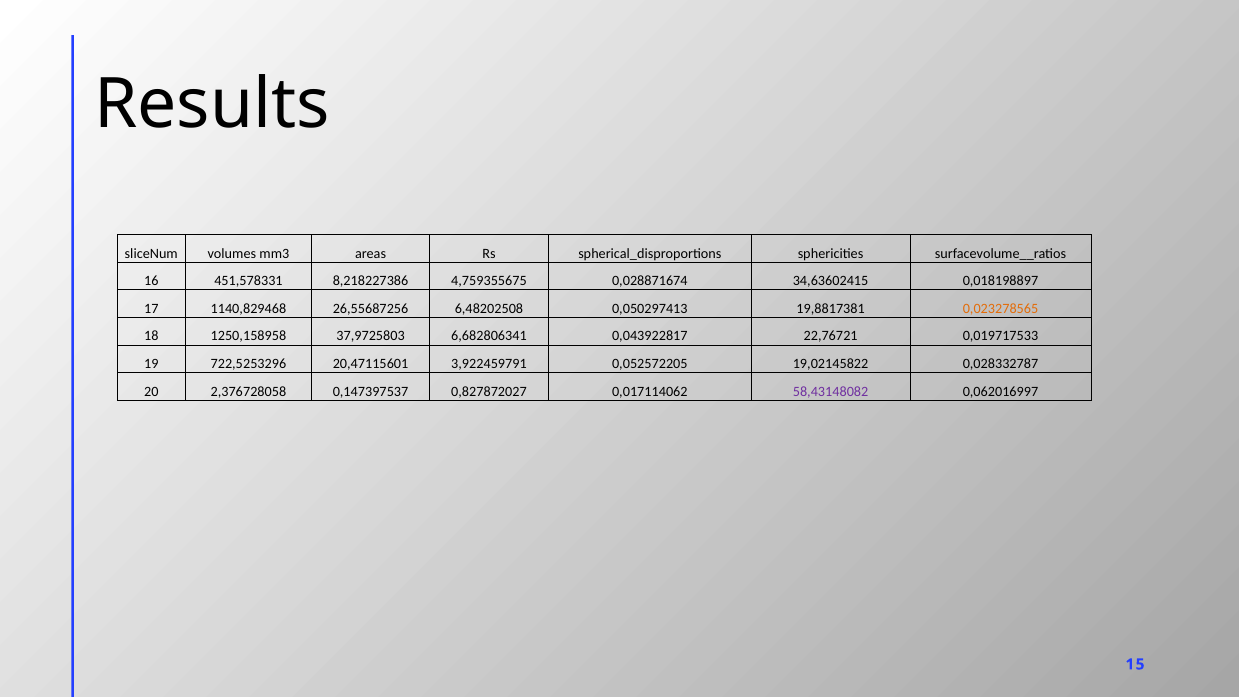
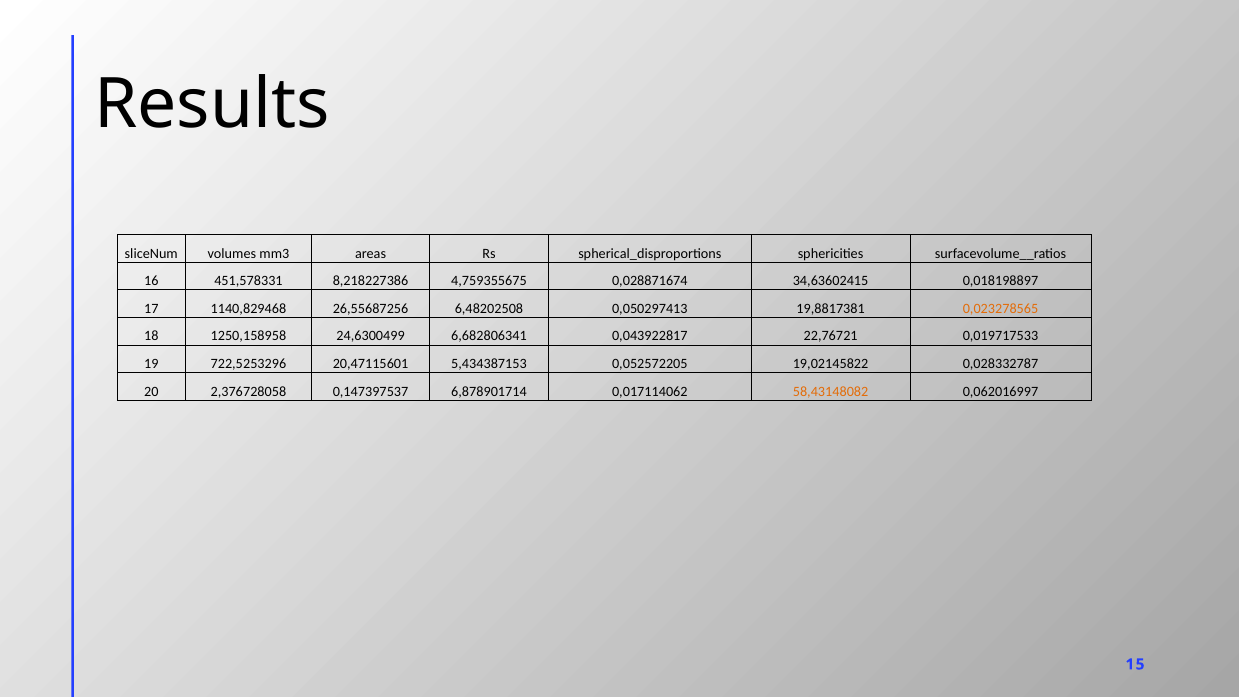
37,9725803: 37,9725803 -> 24,6300499 (371, 336)
3,922459791: 3,922459791 -> 5,434387153 (489, 364)
0,827872027: 0,827872027 -> 6,878901714 (489, 391)
58,43148082 colour: purple -> orange (831, 391)
